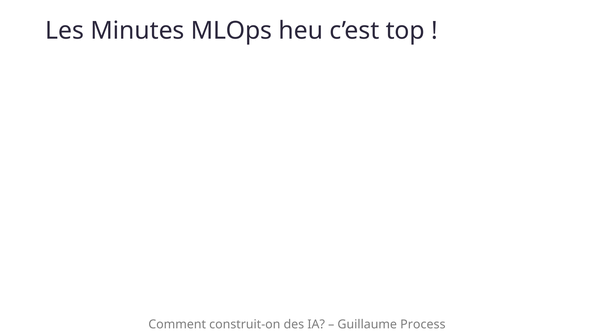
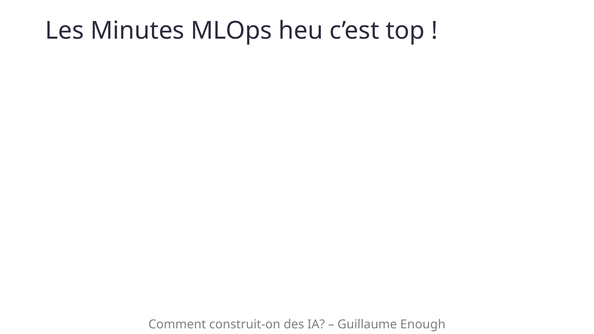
Process: Process -> Enough (423, 325)
